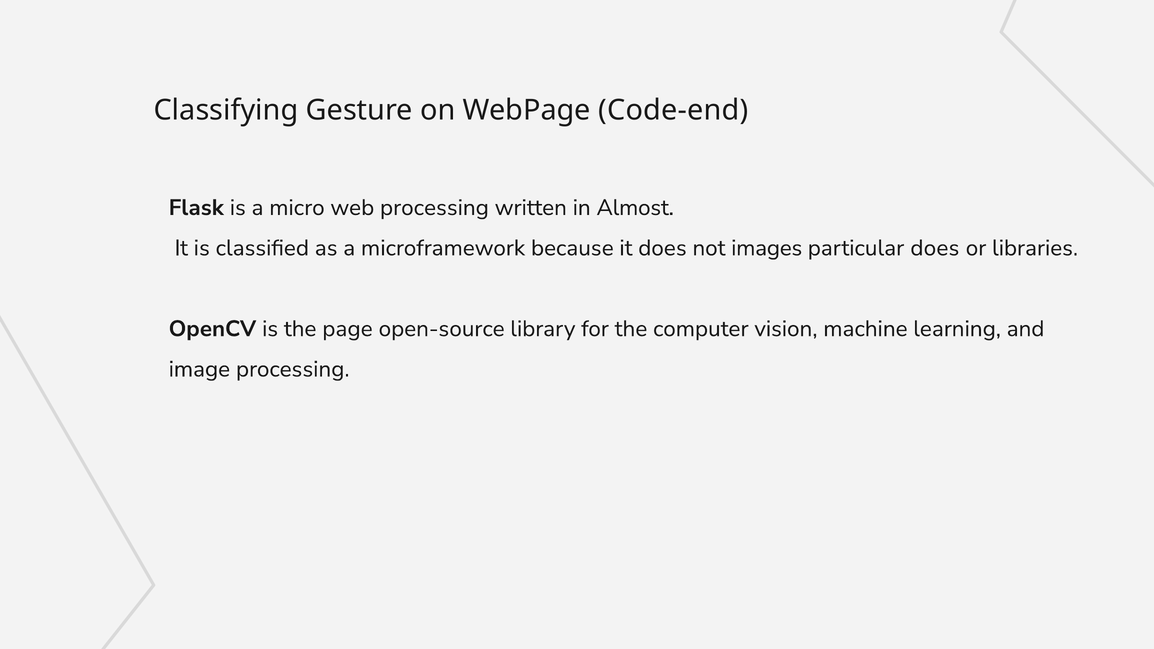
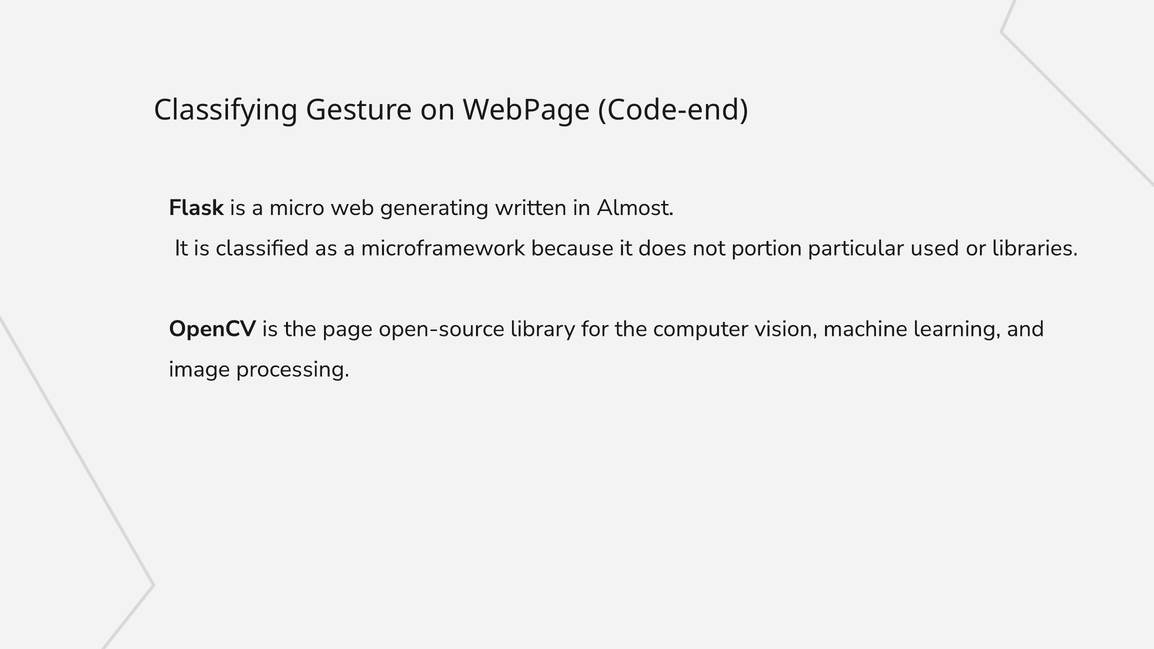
web processing: processing -> generating (434, 208)
images: images -> portion (767, 248)
particular does: does -> used (935, 248)
